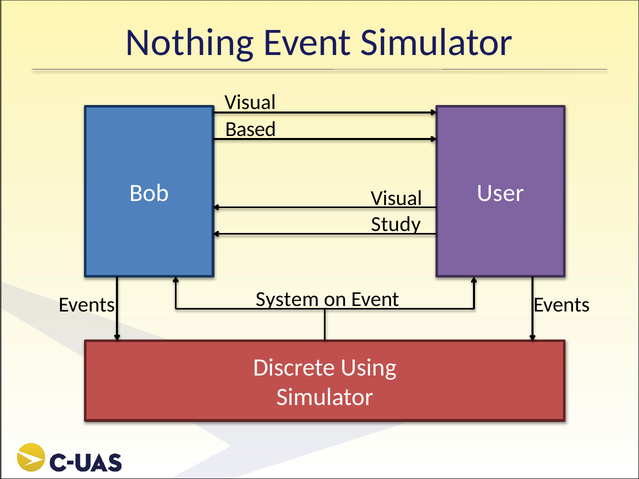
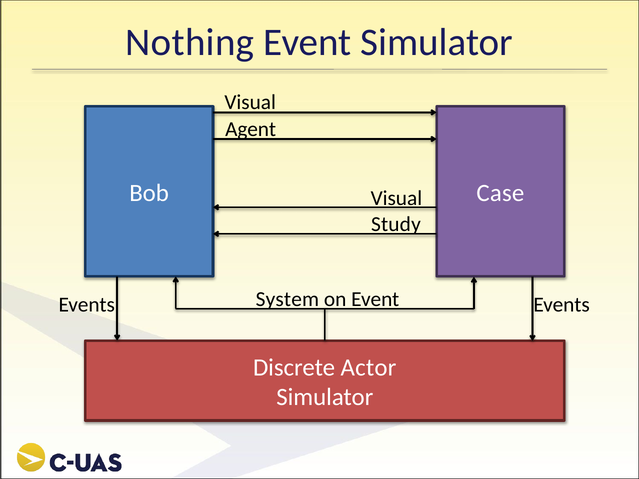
Based: Based -> Agent (251, 129)
User: User -> Case (500, 193)
Using: Using -> Actor (368, 368)
